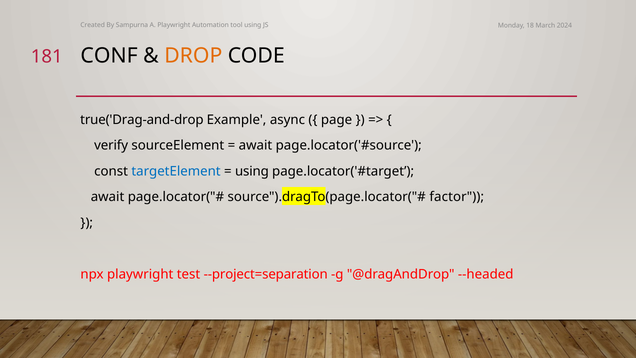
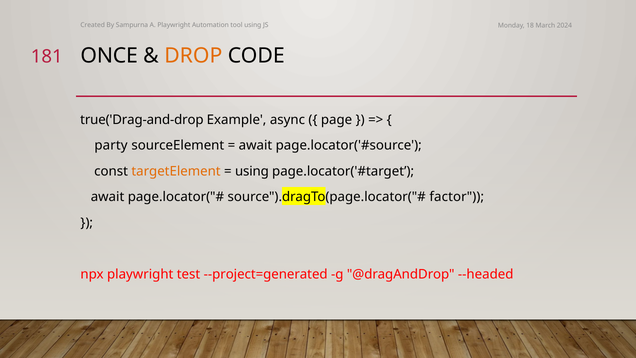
CONF: CONF -> ONCE (109, 56)
verify: verify -> party (111, 145)
targetElement colour: blue -> orange (176, 171)
--project=separation: --project=separation -> --project=generated (266, 274)
